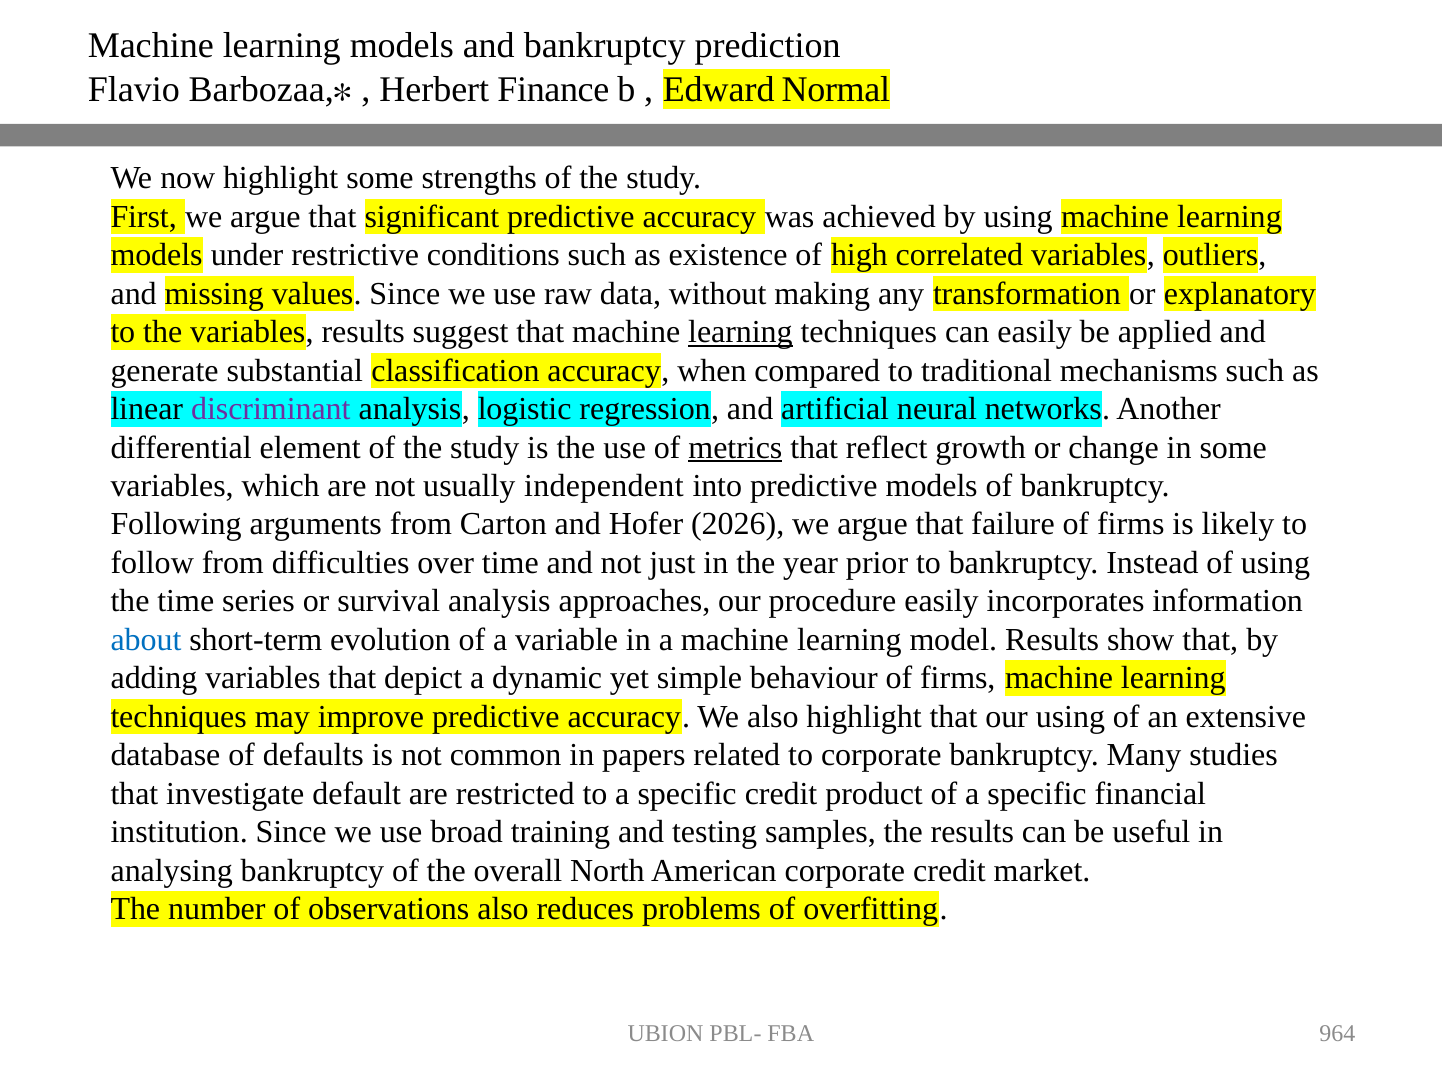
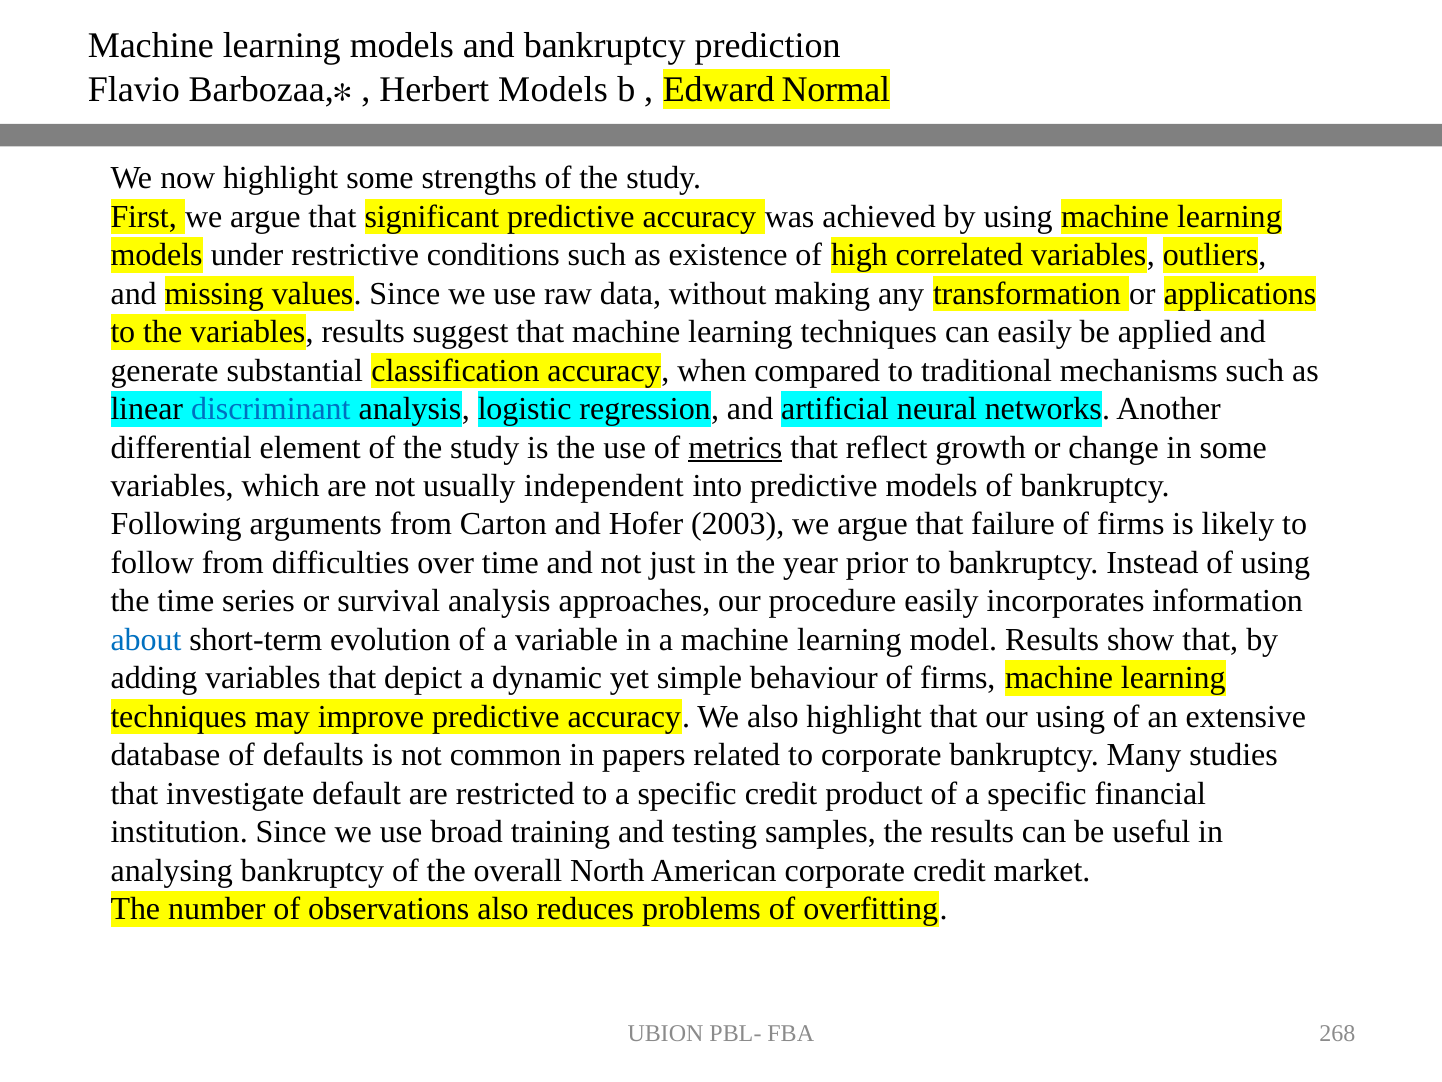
Herbert Finance: Finance -> Models (553, 89)
explanatory: explanatory -> applications (1240, 294)
learning underline: present -> none (740, 332)
discriminant colour: purple -> blue (271, 409)
2026: 2026 -> 2003 (738, 524)
964: 964 -> 268 (1337, 1033)
